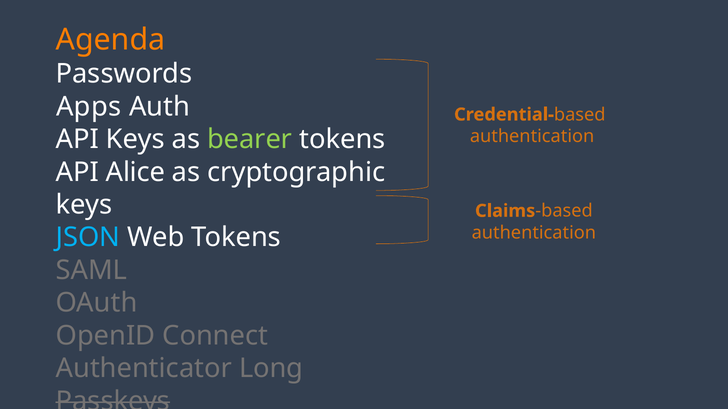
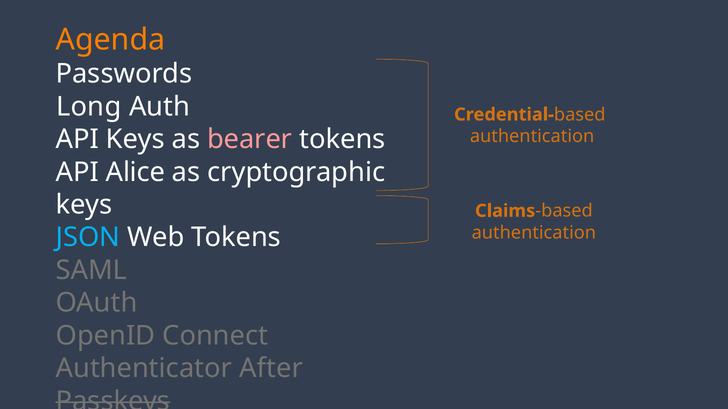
Apps: Apps -> Long (89, 107)
bearer colour: light green -> pink (250, 140)
Long: Long -> After (271, 369)
